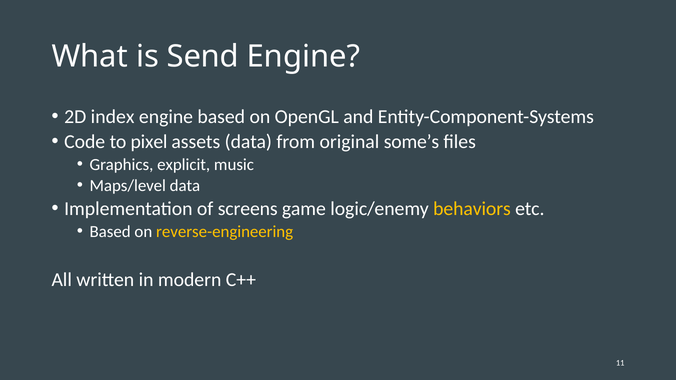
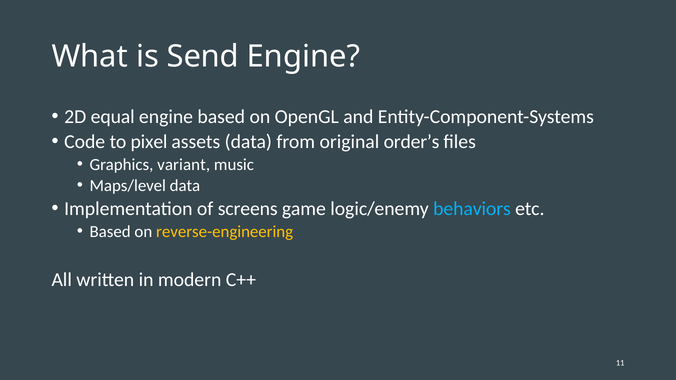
index: index -> equal (113, 117)
some’s: some’s -> order’s (411, 142)
explicit: explicit -> variant (184, 165)
behaviors colour: yellow -> light blue (472, 209)
